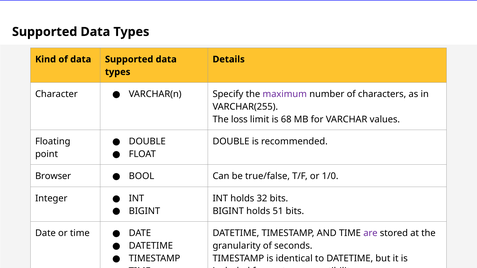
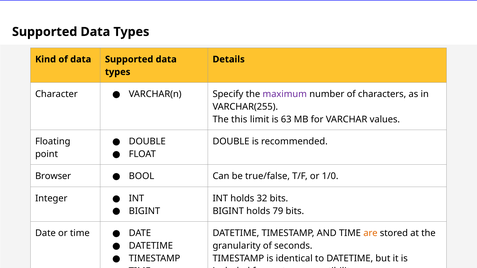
loss: loss -> this (239, 119)
68: 68 -> 63 (286, 119)
51: 51 -> 79 (278, 211)
are colour: purple -> orange (370, 233)
